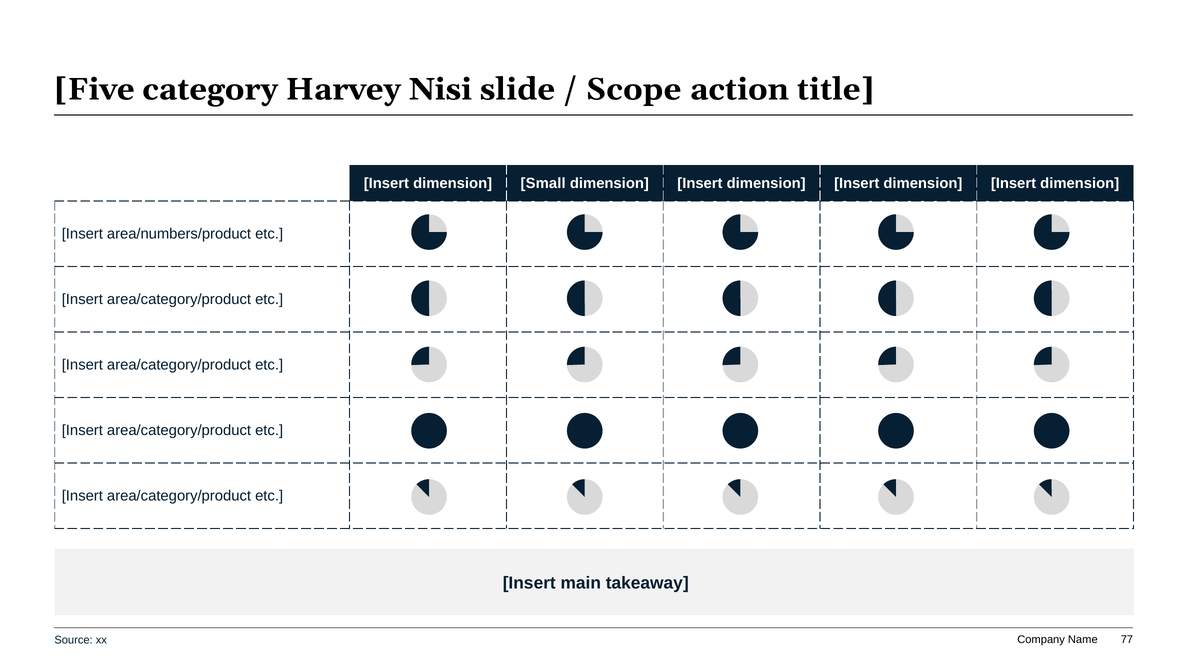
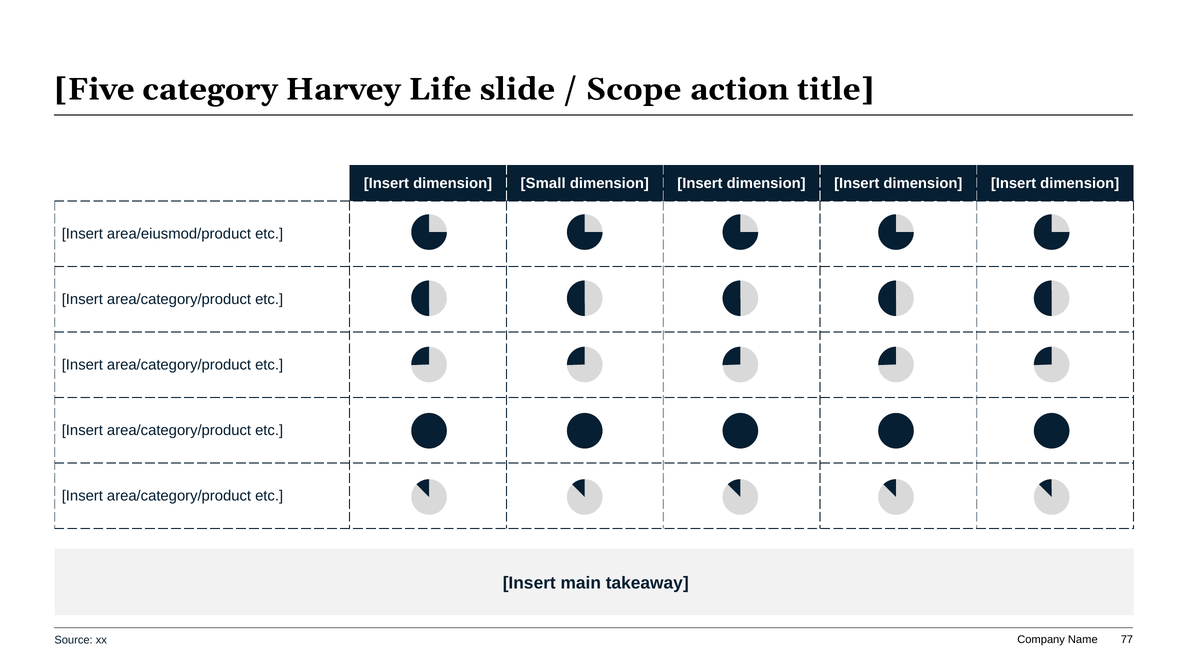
Nisi: Nisi -> Life (440, 89)
area/numbers/product: area/numbers/product -> area/eiusmod/product (179, 234)
